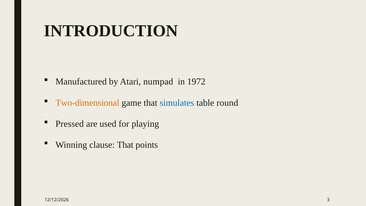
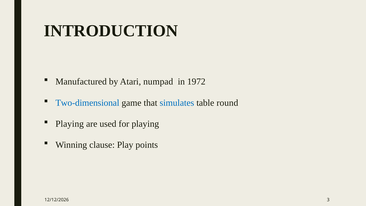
Two-dimensional colour: orange -> blue (87, 103)
Pressed: Pressed -> Playing (70, 124)
clause That: That -> Play (125, 145)
